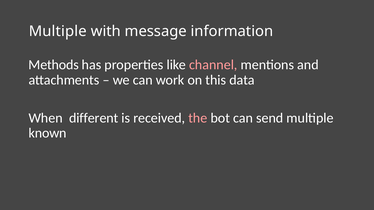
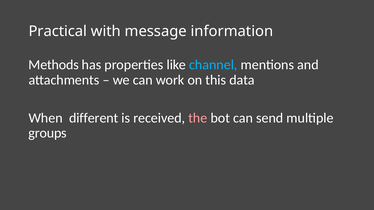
Multiple: Multiple -> Practical (58, 31)
channel colour: pink -> light blue (213, 65)
known: known -> groups (48, 133)
